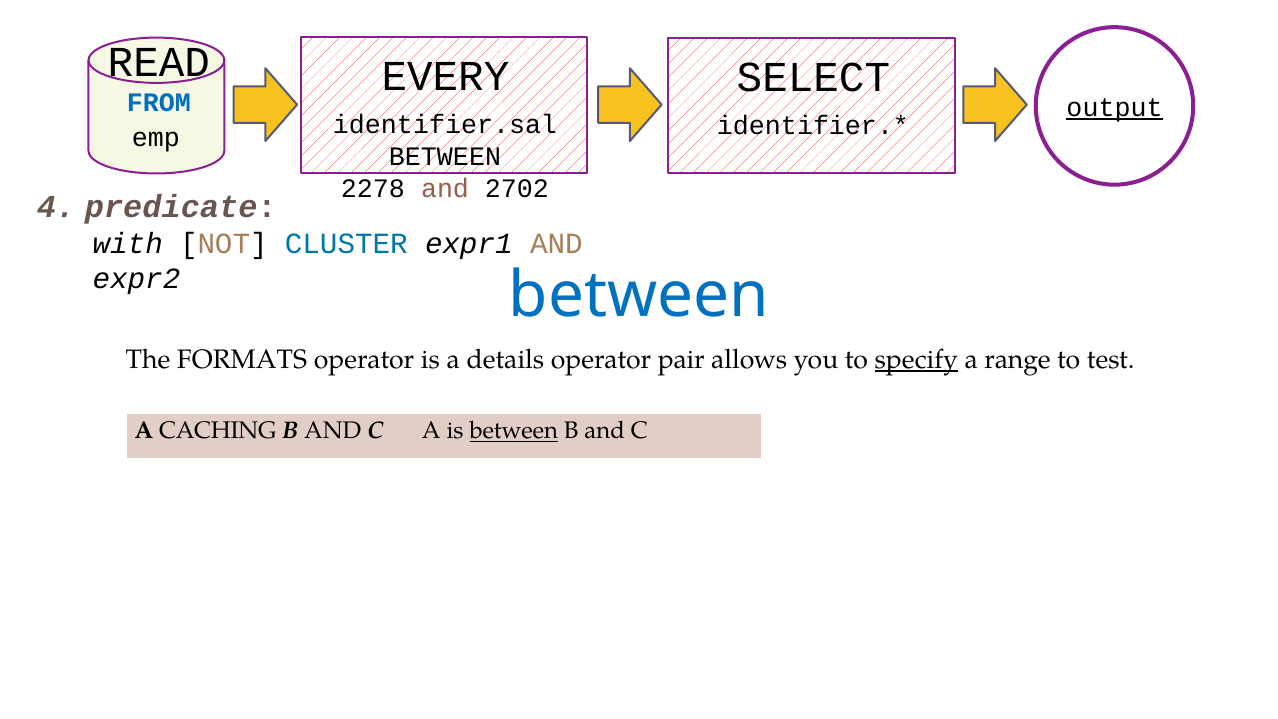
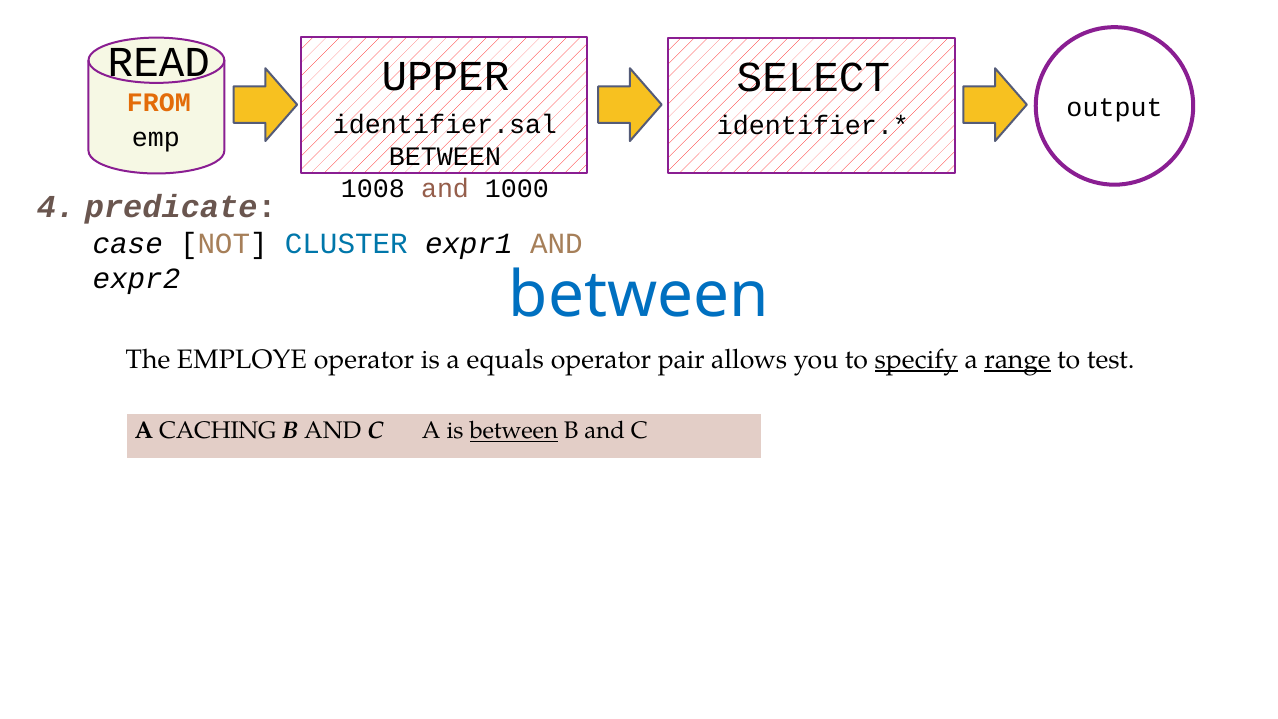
EVERY: EVERY -> UPPER (445, 77)
FROM colour: blue -> orange (159, 103)
output underline: present -> none (1115, 108)
2278: 2278 -> 1008 (373, 188)
2702: 2702 -> 1000 (517, 188)
with: with -> case (128, 244)
FORMATS: FORMATS -> EMPLOYE (242, 359)
details: details -> equals (505, 359)
range underline: none -> present (1018, 359)
